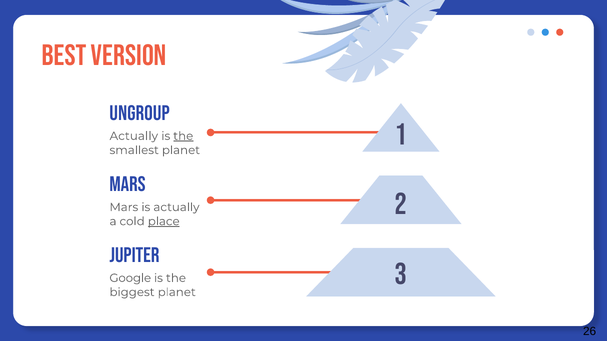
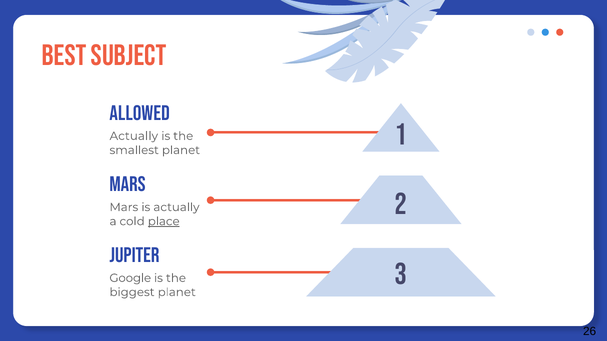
version: version -> subject (129, 55)
ungroup: ungroup -> allowed (140, 113)
the underline: present -> none (183, 136)
